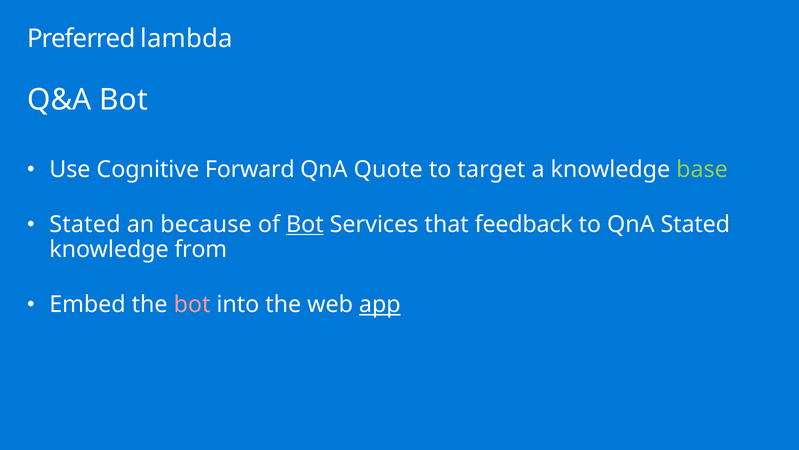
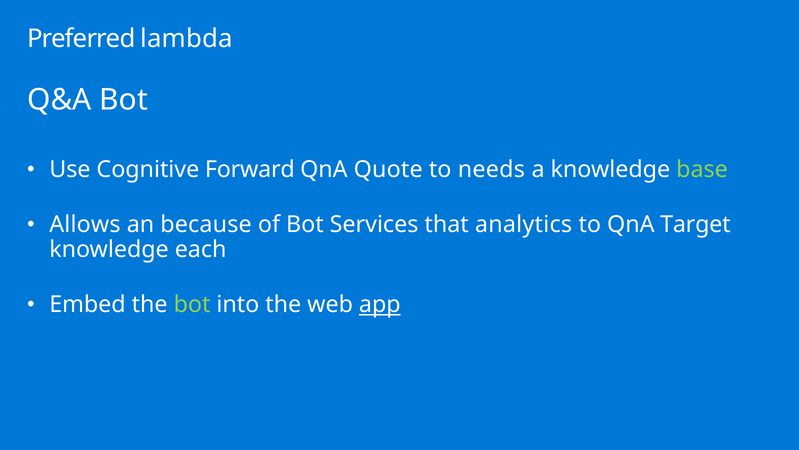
target: target -> needs (491, 169)
Stated: Stated -> Allows (85, 224)
Bot underline: present -> none (305, 224)
feedback: feedback -> analytics (524, 224)
QnA Stated: Stated -> Target (695, 224)
from: from -> each (201, 249)
bot colour: pink -> light green (192, 304)
